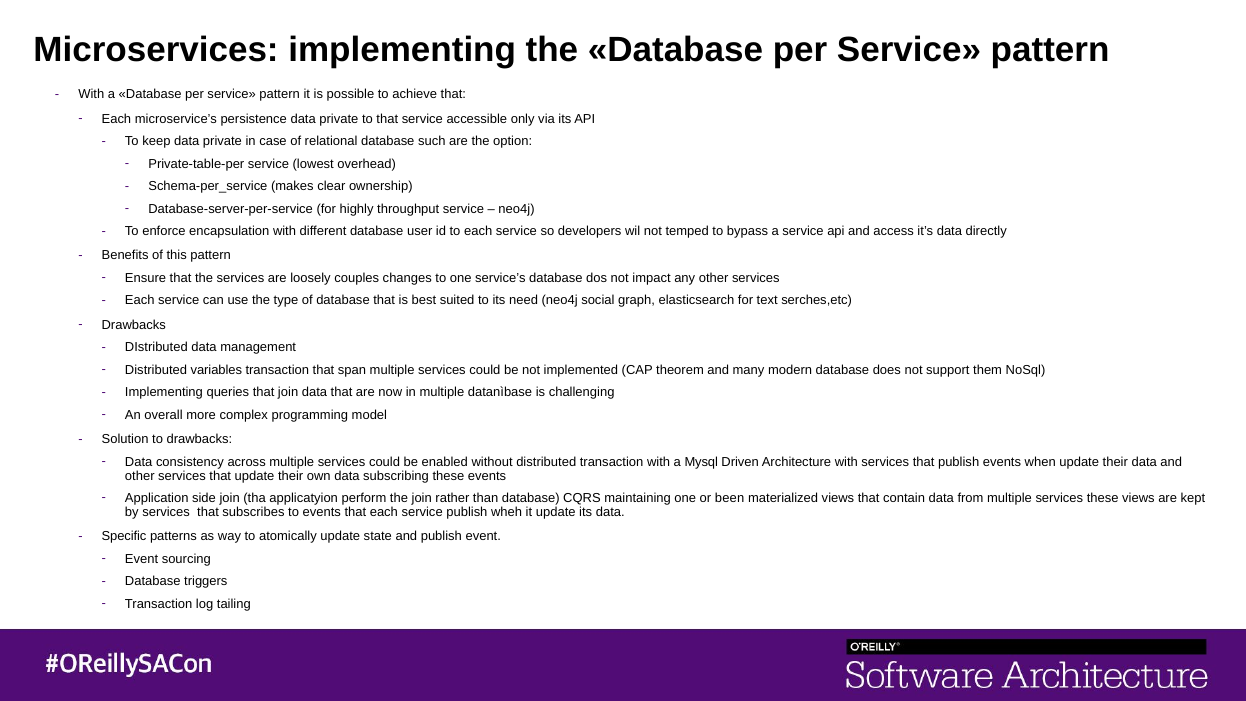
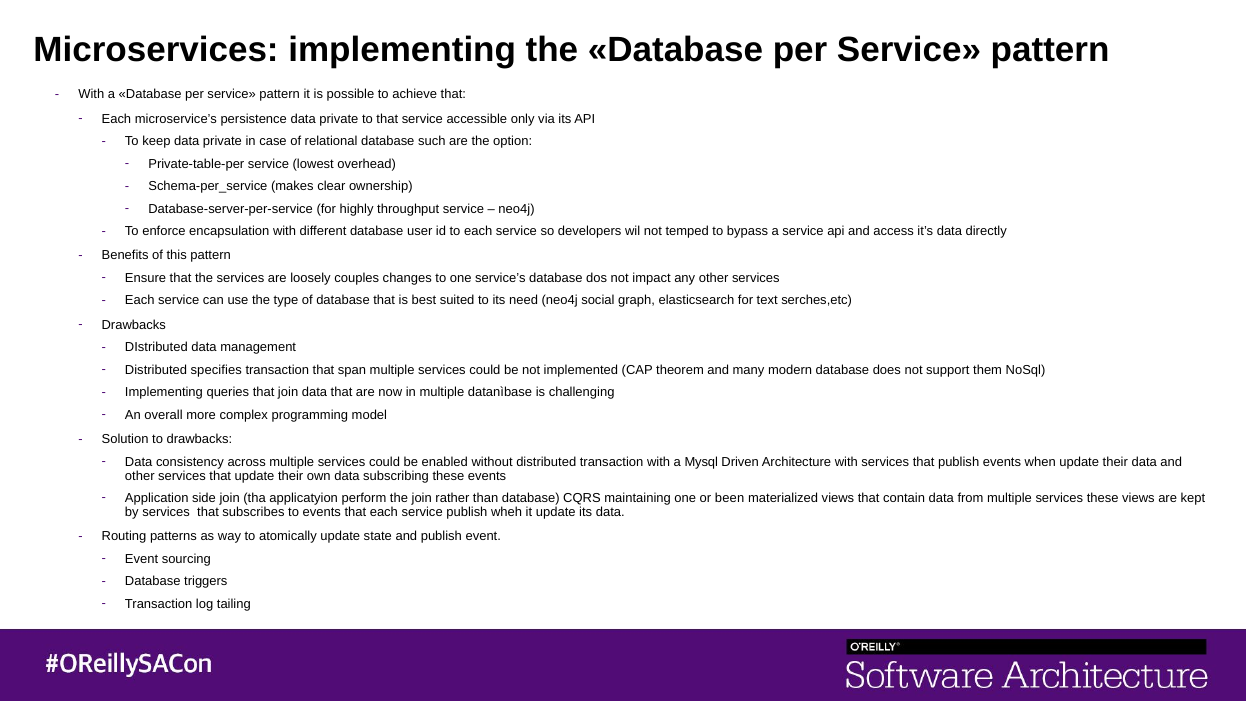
variables: variables -> specifies (216, 370)
Specific: Specific -> Routing (124, 537)
